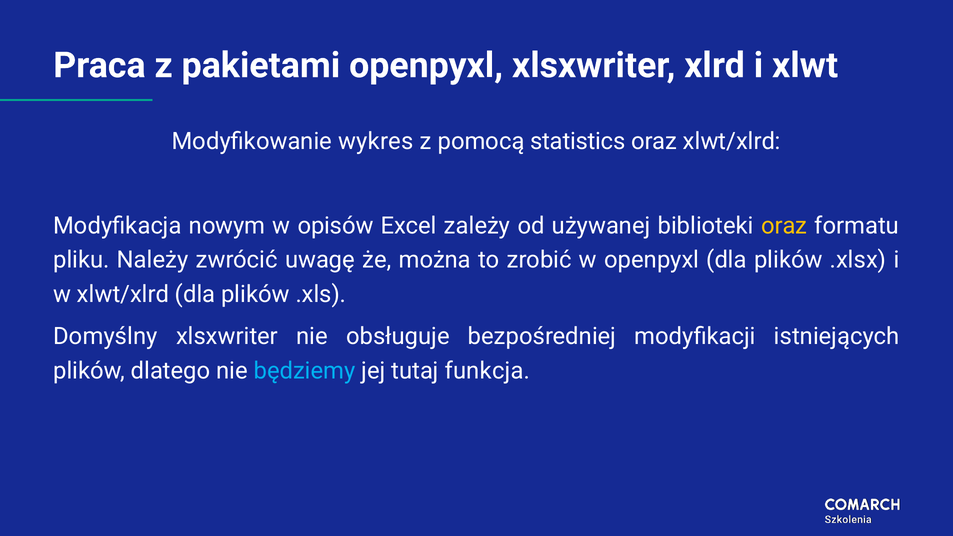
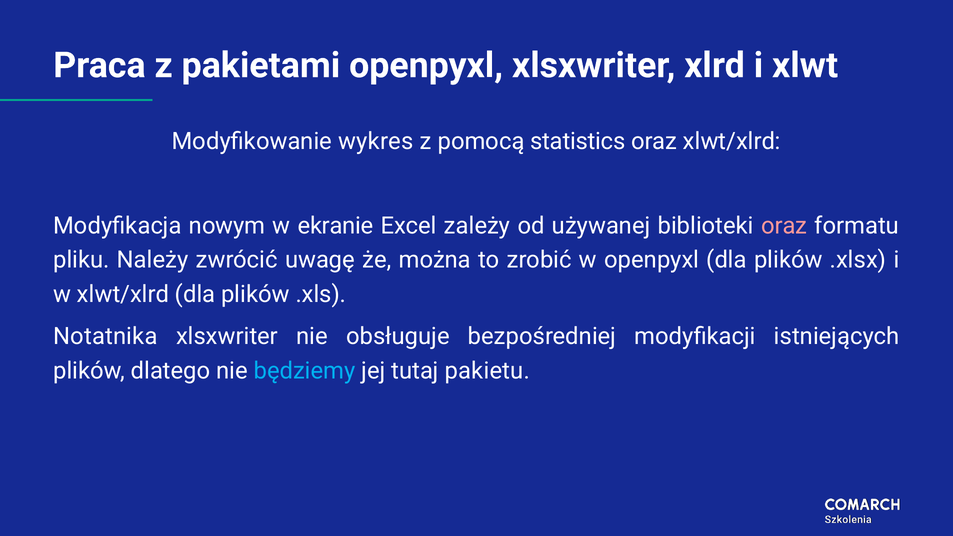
opisów: opisów -> ekranie (336, 226)
oraz colour: yellow -> pink (784, 226)
Domyślny: Domyślny -> Notatnika (105, 337)
funkcja: funkcja -> pakietu (487, 371)
